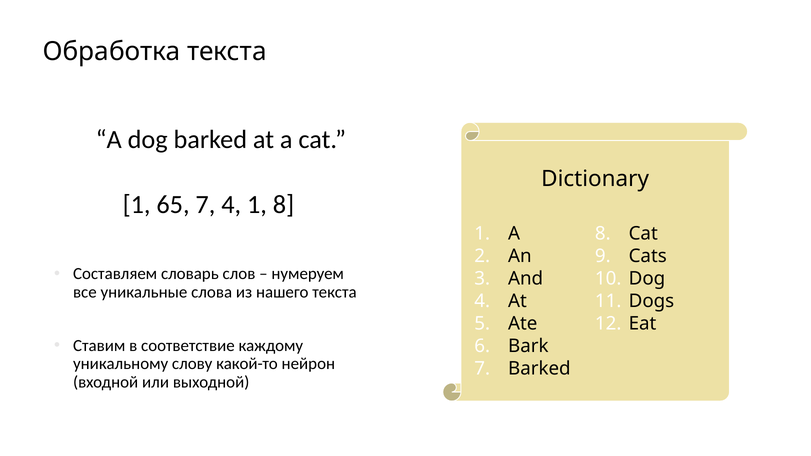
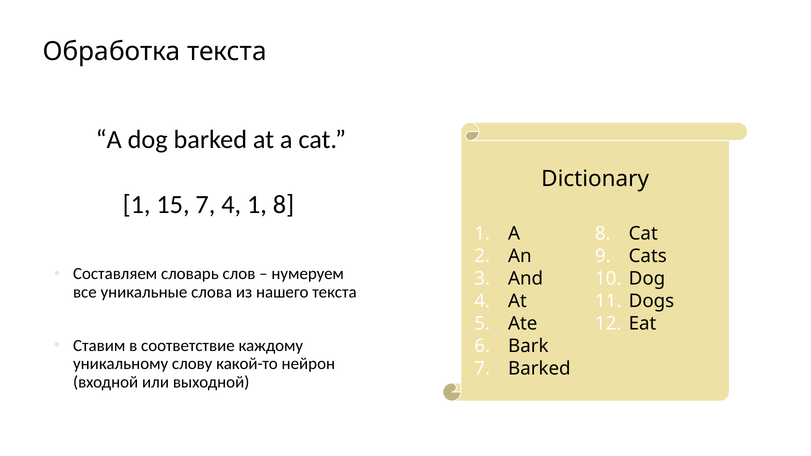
65: 65 -> 15 (173, 205)
